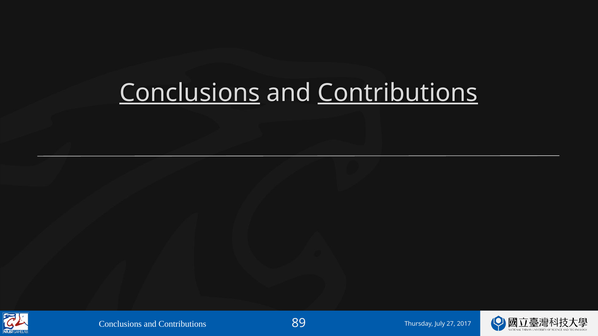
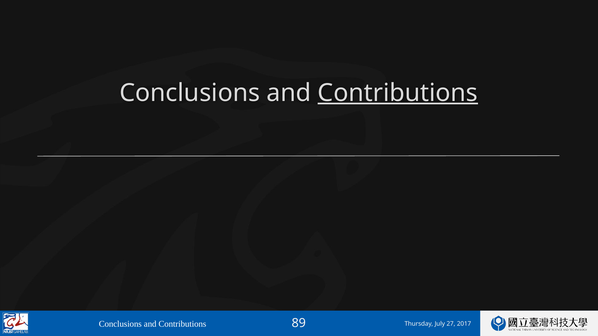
Conclusions underline: present -> none (190, 93)
